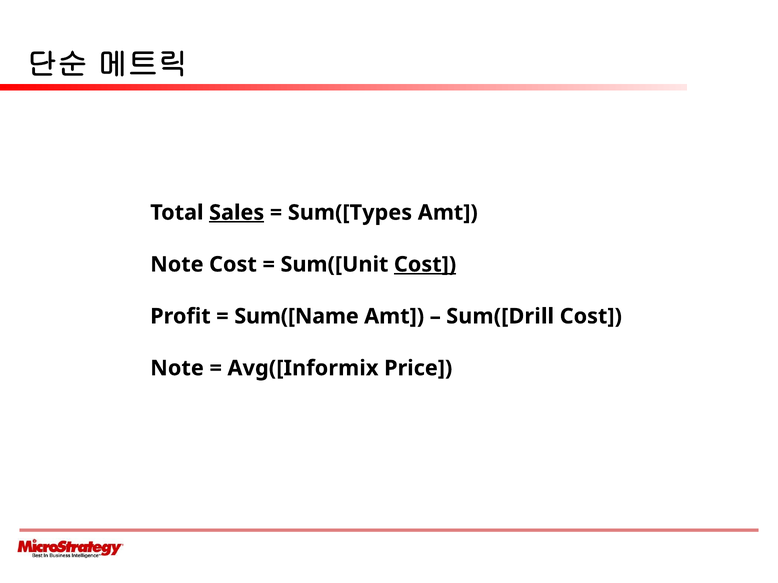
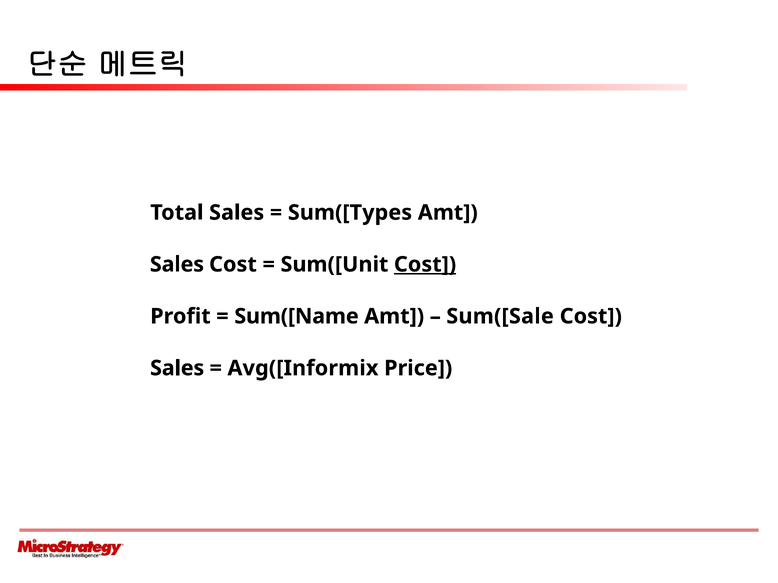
Sales underline: present -> none (237, 213)
Note: Note -> Sales (177, 265)
Sum([Drill: Sum([Drill -> Sum([Sale (500, 317)
Note: Note -> Sales (177, 368)
